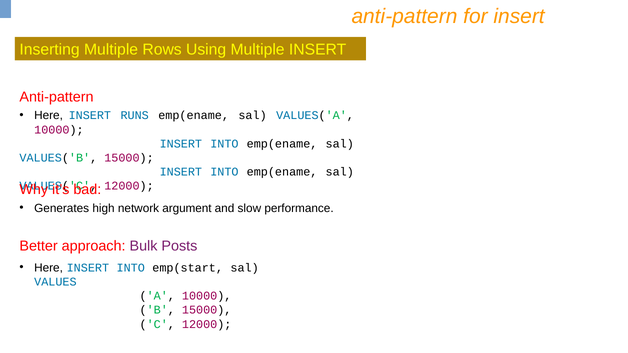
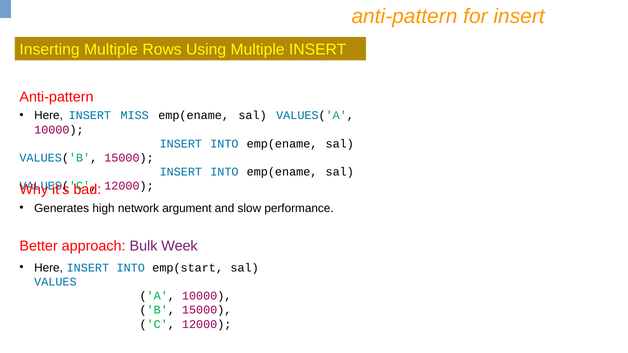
RUNS: RUNS -> MISS (135, 116)
Posts: Posts -> Week (179, 246)
